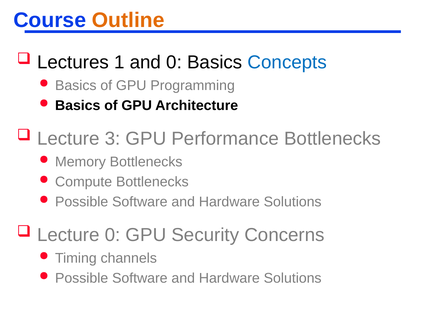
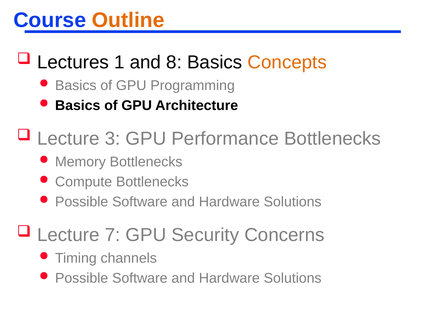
and 0: 0 -> 8 (174, 62)
Concepts colour: blue -> orange (287, 62)
Lecture 0: 0 -> 7 (113, 235)
